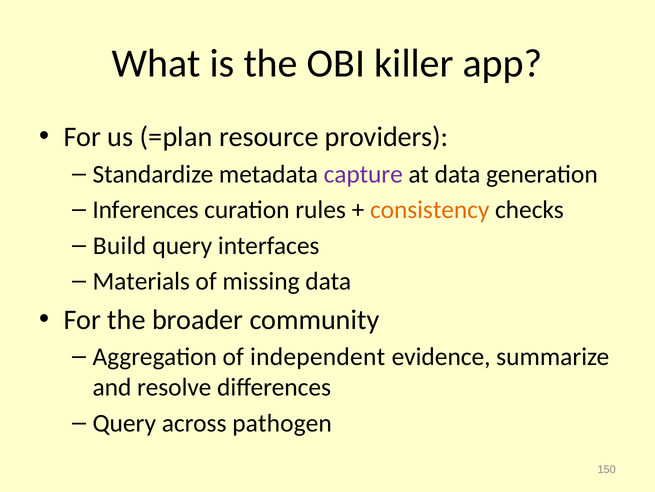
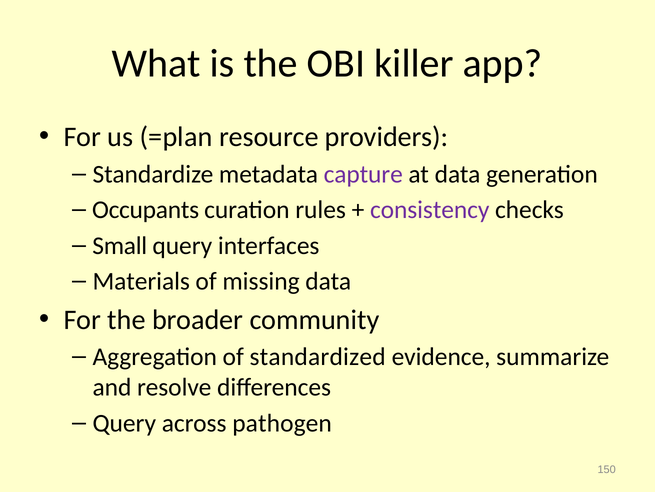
Inferences: Inferences -> Occupants (146, 210)
consistency colour: orange -> purple (430, 210)
Build: Build -> Small (120, 245)
independent: independent -> standardized (318, 356)
